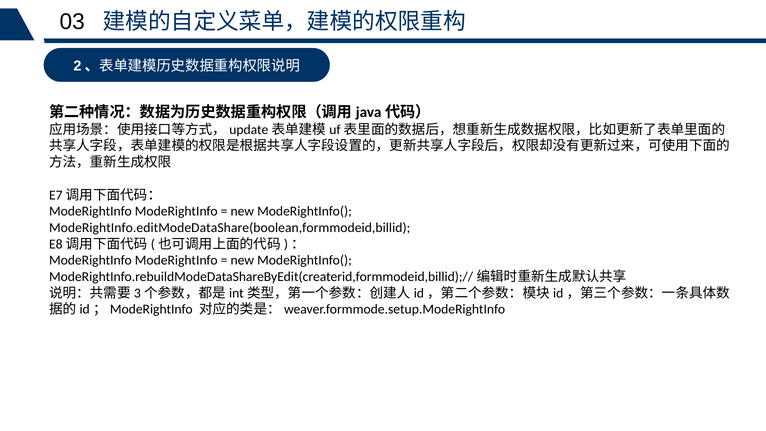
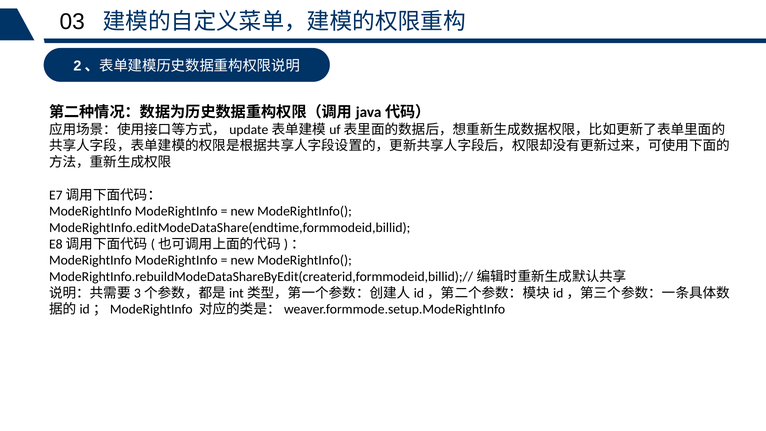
ModeRightInfo.editModeDataShare(boolean,formmodeid,billid: ModeRightInfo.editModeDataShare(boolean,formmodeid,billid -> ModeRightInfo.editModeDataShare(endtime,formmodeid,billid (230, 228)
